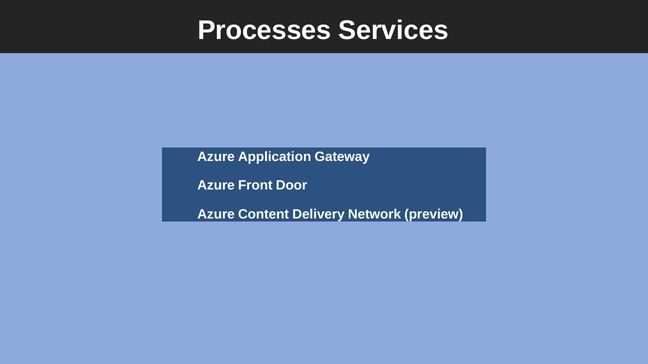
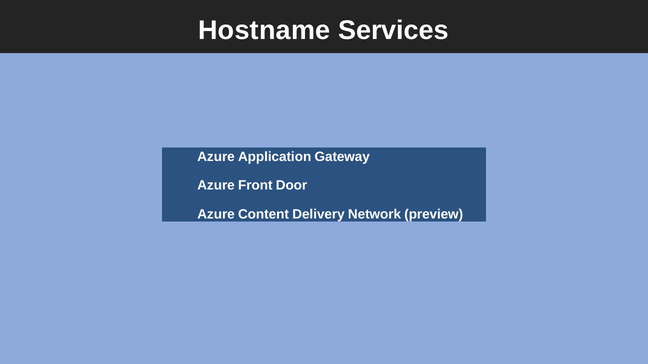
Processes: Processes -> Hostname (264, 30)
